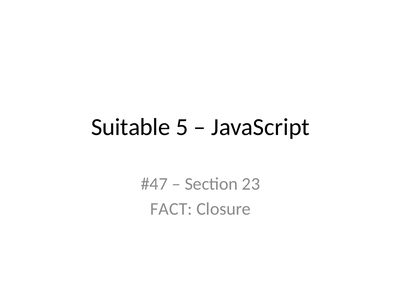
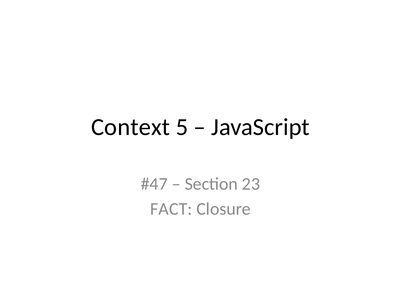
Suitable: Suitable -> Context (131, 127)
